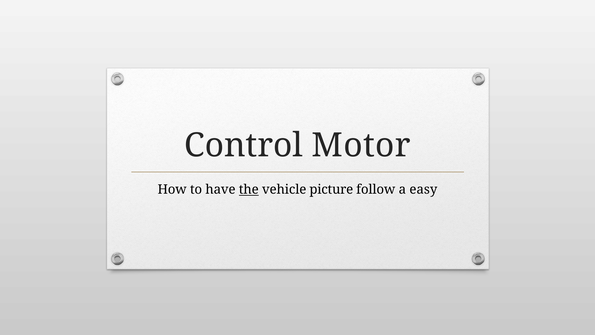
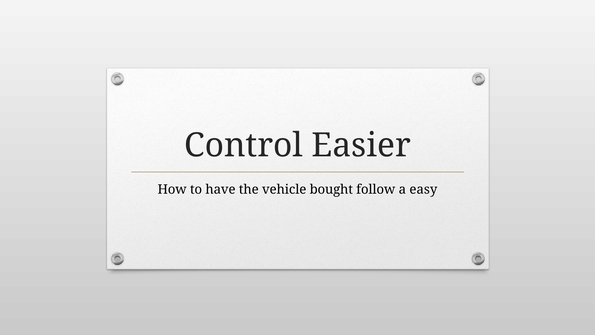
Motor: Motor -> Easier (361, 145)
the underline: present -> none (249, 189)
picture: picture -> bought (331, 189)
